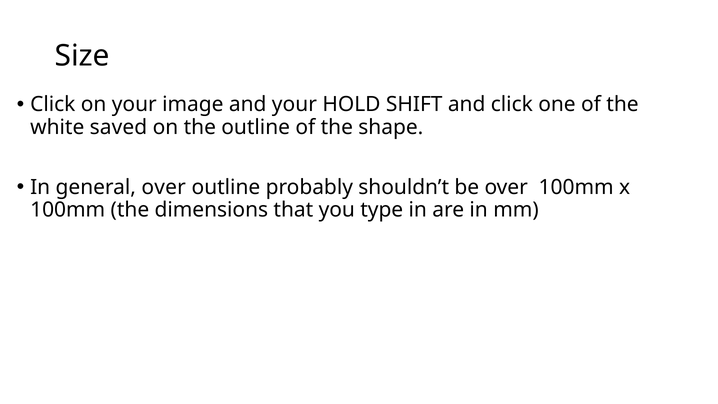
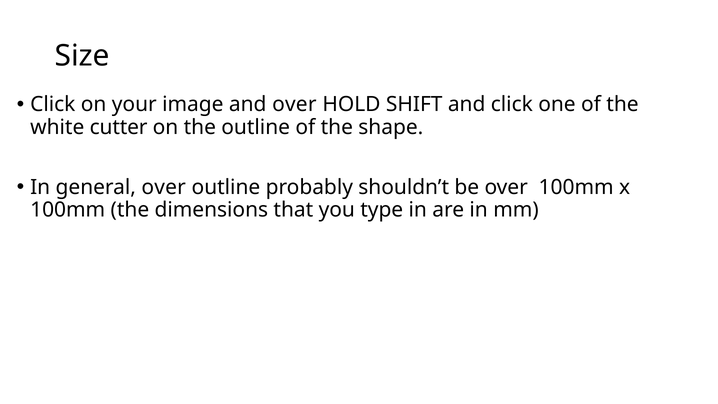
and your: your -> over (294, 105)
saved: saved -> cutter (119, 127)
